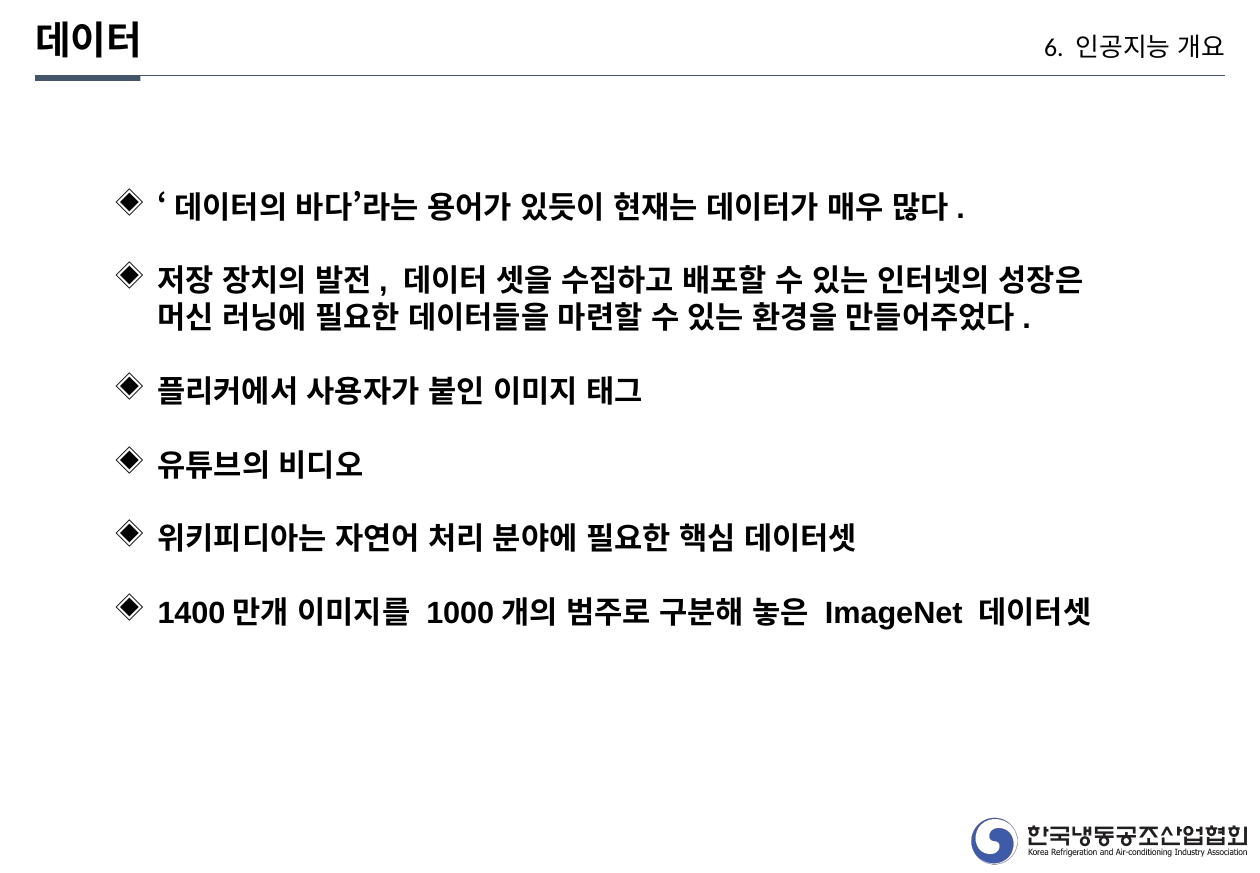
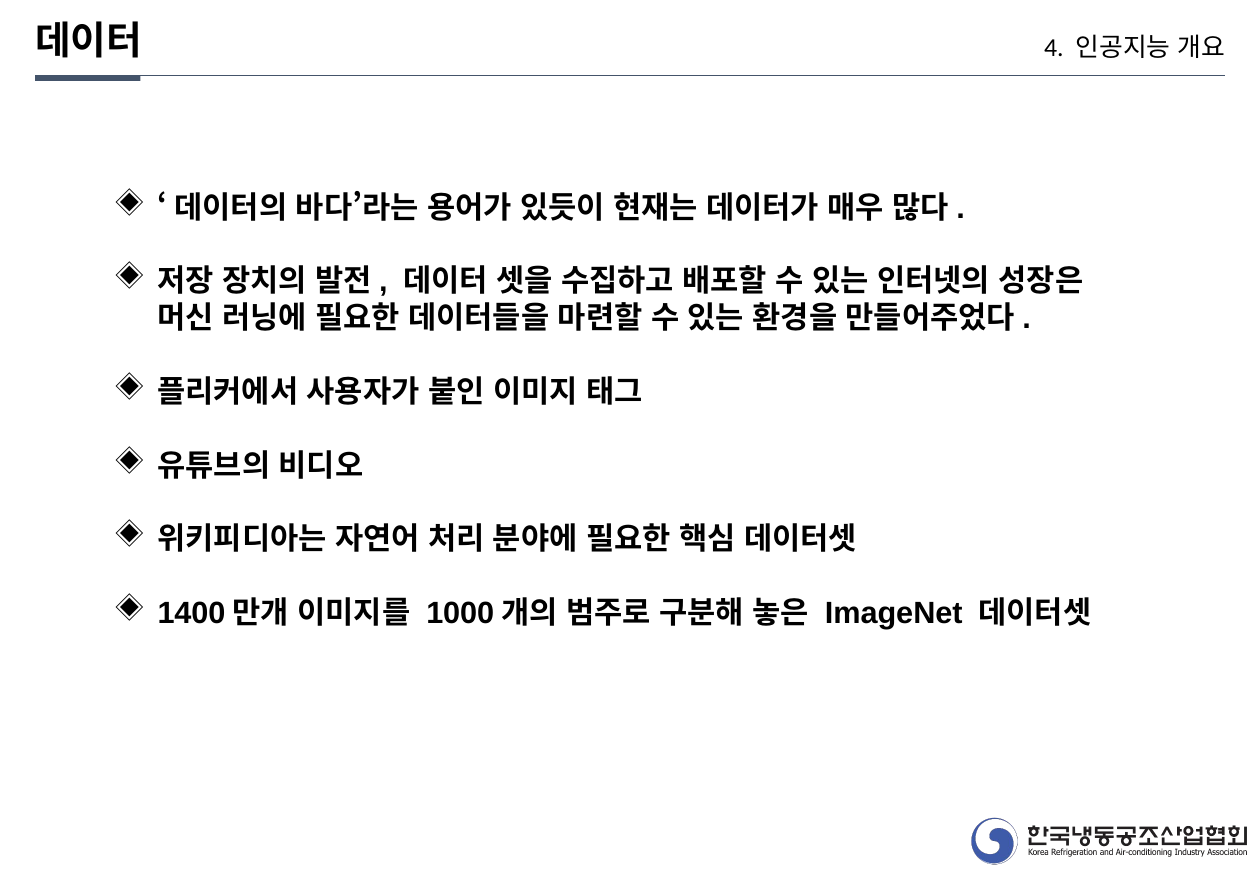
6: 6 -> 4 (1054, 48)
